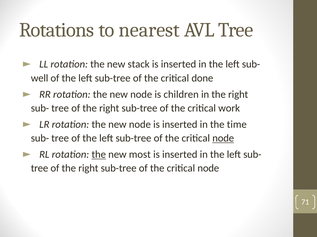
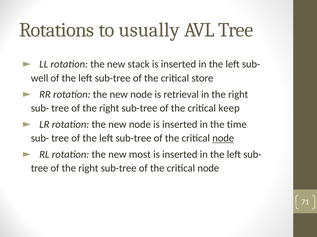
nearest: nearest -> usually (149, 30)
done: done -> store (202, 78)
children: children -> retrieval (181, 95)
work: work -> keep (229, 108)
the underline: present -> none (99, 155)
